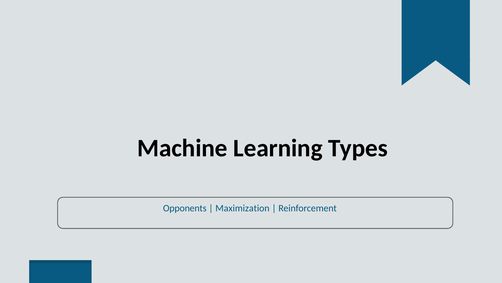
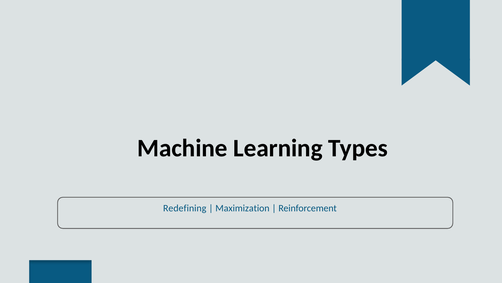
Opponents: Opponents -> Redefining (185, 208)
